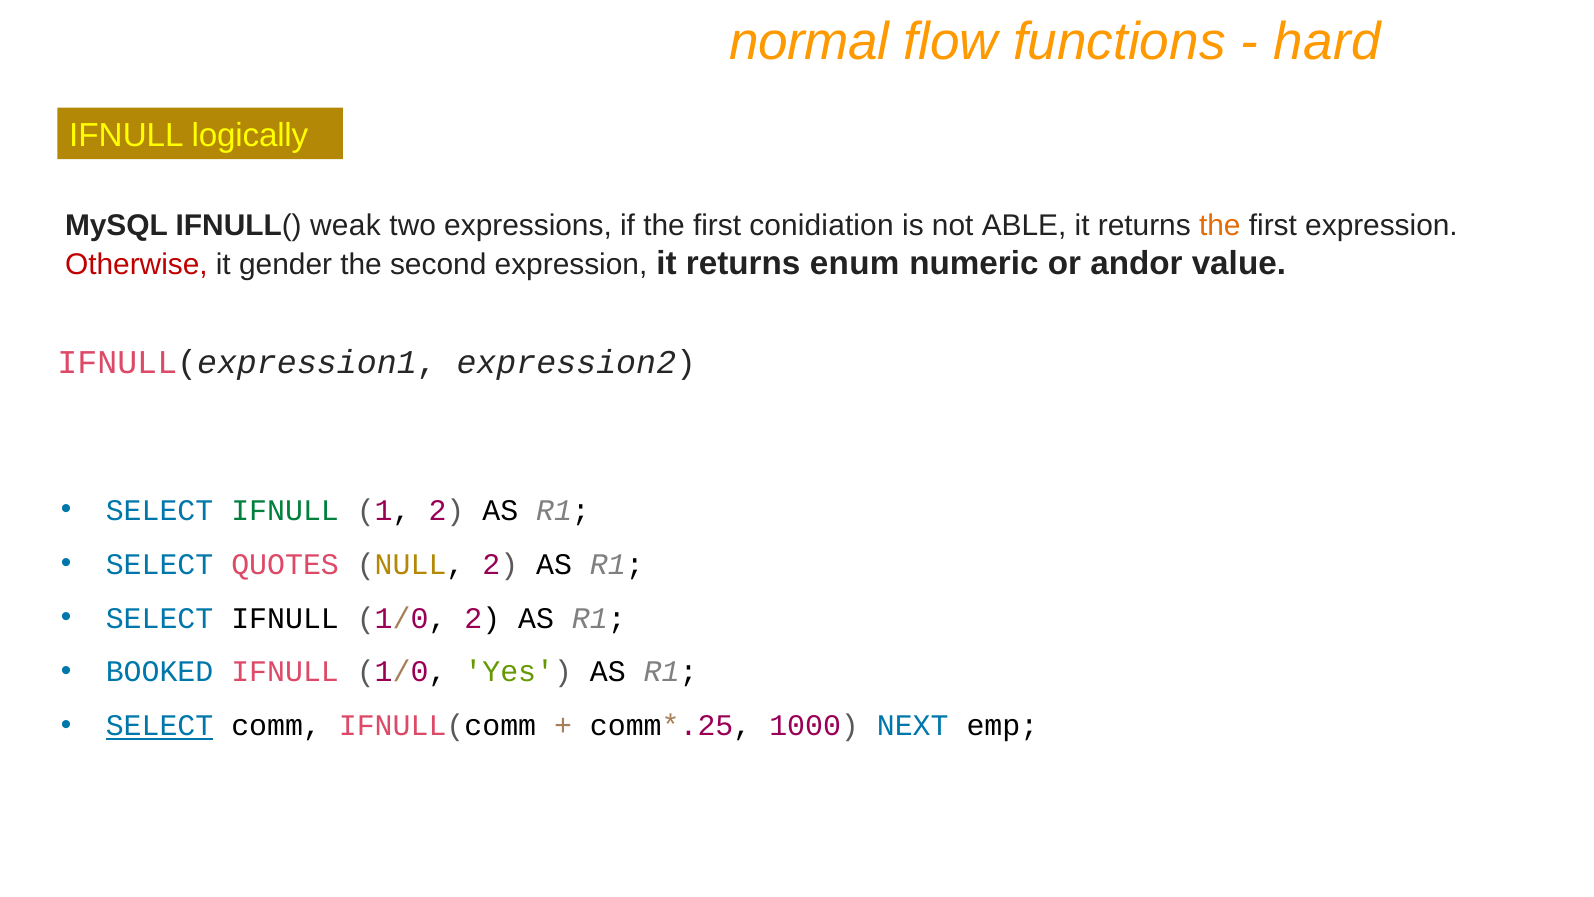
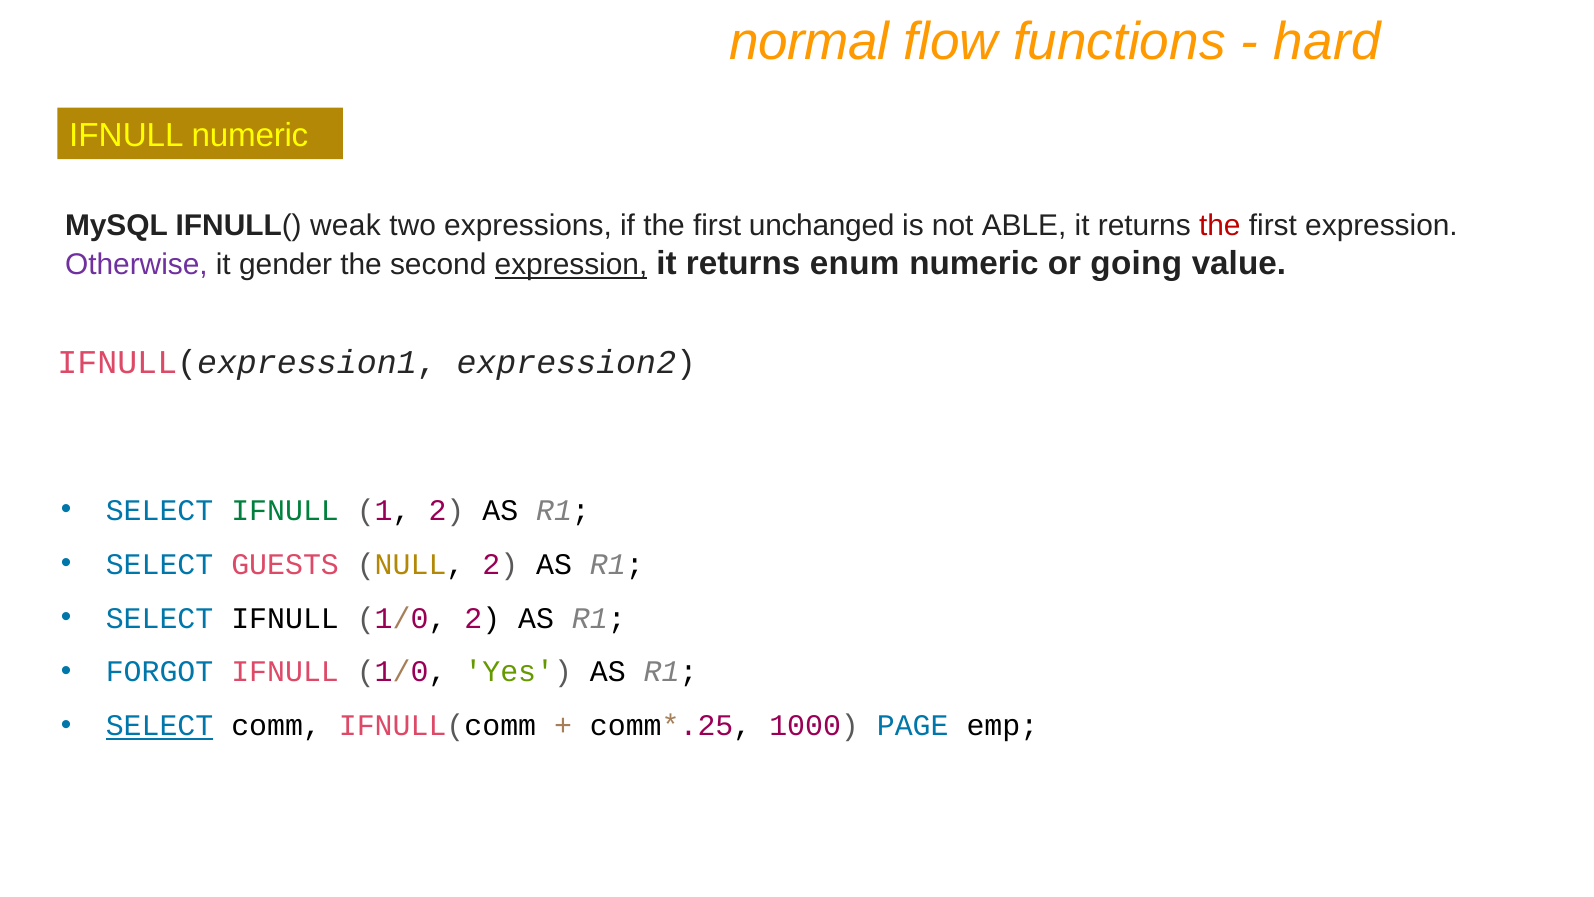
IFNULL logically: logically -> numeric (250, 136)
conidiation: conidiation -> unchanged (822, 226)
the colour: orange -> red (1220, 226)
Otherwise colour: red -> purple (136, 265)
expression underline: none -> present (571, 265)
andor: andor -> going (1136, 264)
QUOTES: QUOTES -> GUESTS (285, 564)
BOOKED: BOOKED -> FORGOT (160, 672)
NEXT: NEXT -> PAGE (913, 726)
